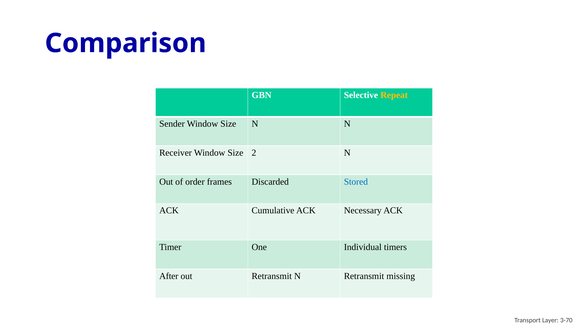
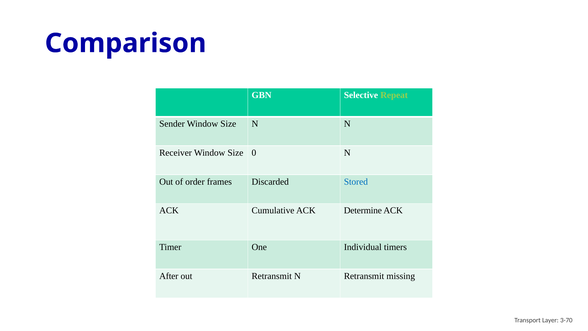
Repeat colour: yellow -> light green (394, 95)
2: 2 -> 0 (254, 153)
Necessary: Necessary -> Determine (363, 210)
